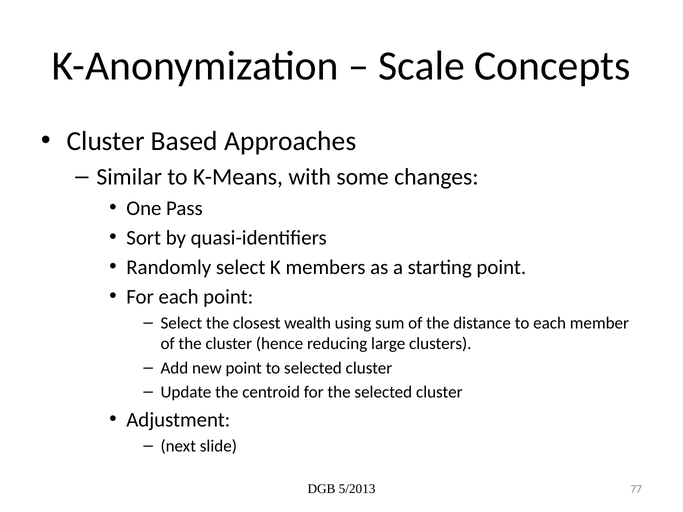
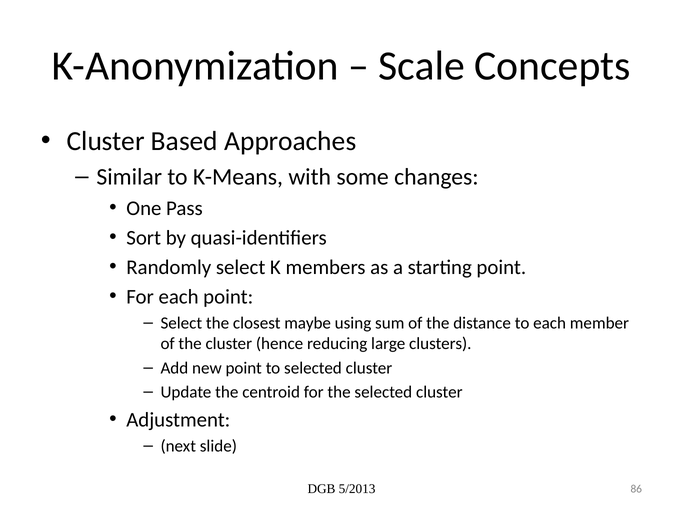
wealth: wealth -> maybe (308, 323)
77: 77 -> 86 (636, 489)
